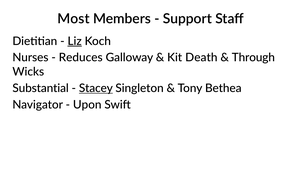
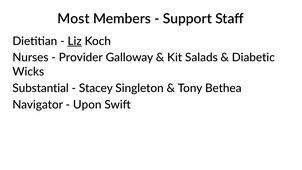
Reduces: Reduces -> Provider (81, 58)
Death: Death -> Salads (201, 58)
Through: Through -> Diabetic (253, 58)
Stacey underline: present -> none (96, 88)
